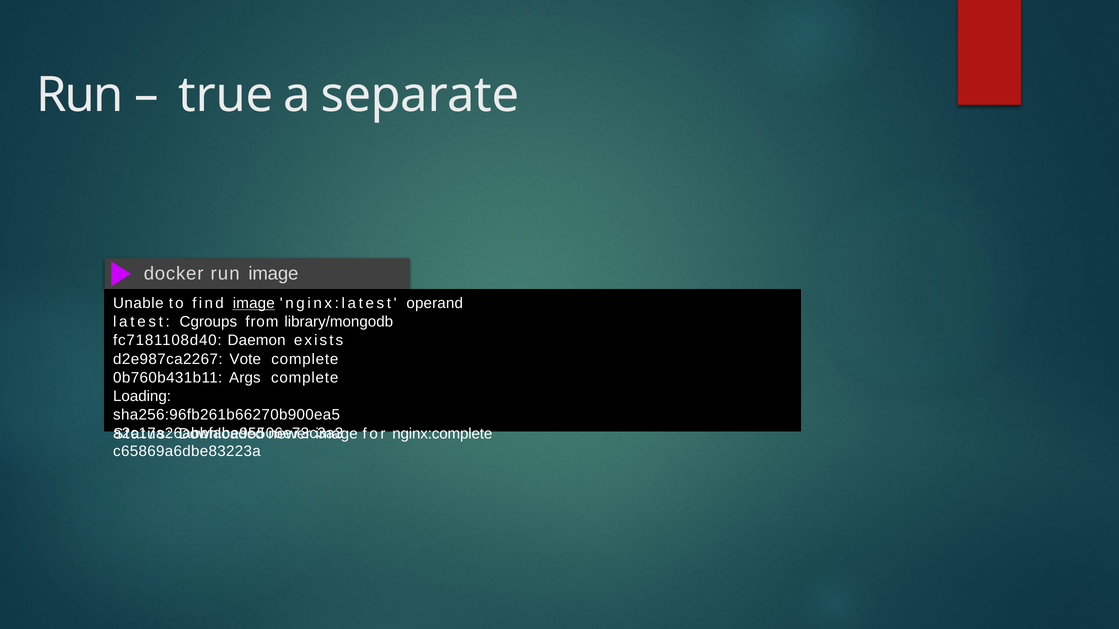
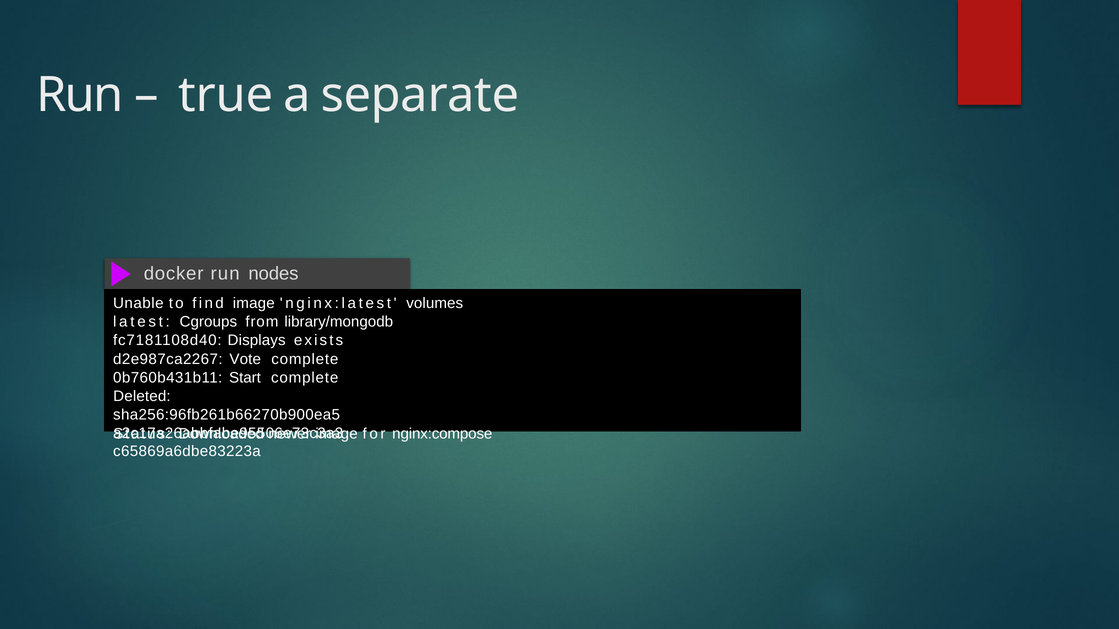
run image: image -> nodes (273, 274)
image underline: present -> none (254, 303)
operand: operand -> volumes (435, 303)
Daemon: Daemon -> Displays (257, 341)
Args: Args -> Start (245, 378)
Loading: Loading -> Deleted (142, 396)
nginx:complete: nginx:complete -> nginx:compose (442, 434)
